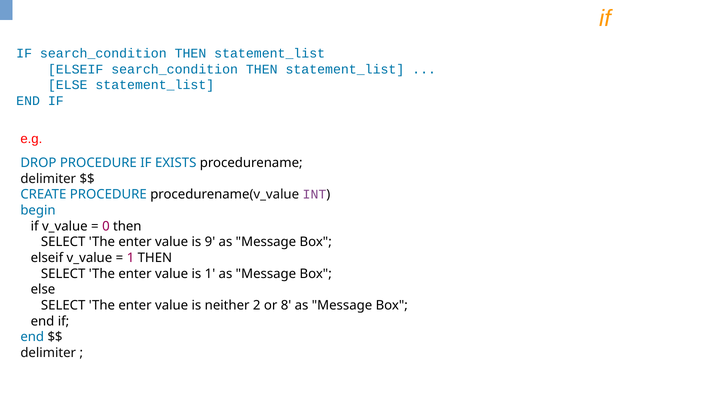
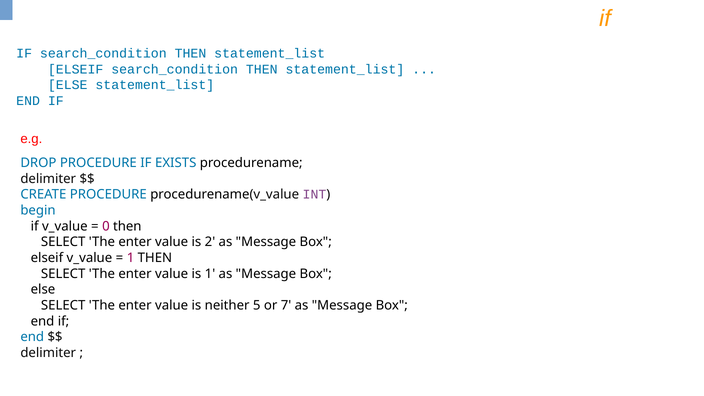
9: 9 -> 2 (210, 242)
2: 2 -> 5 (257, 305)
8: 8 -> 7 (286, 305)
